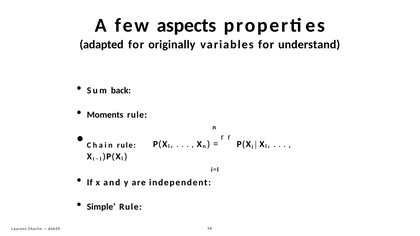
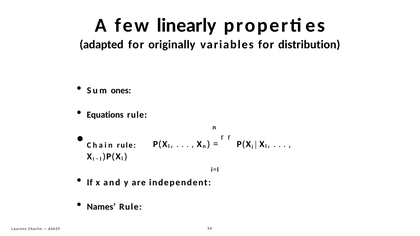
aspects: aspects -> linearly (187, 26)
understand: understand -> distribution (309, 45)
back: back -> ones (121, 91)
Moments: Moments -> Equations (105, 115)
Simple: Simple -> Names (101, 207)
